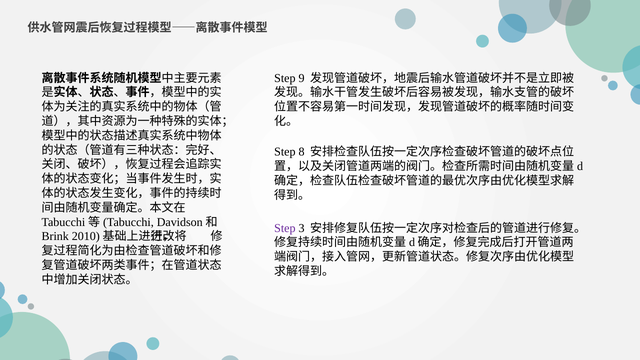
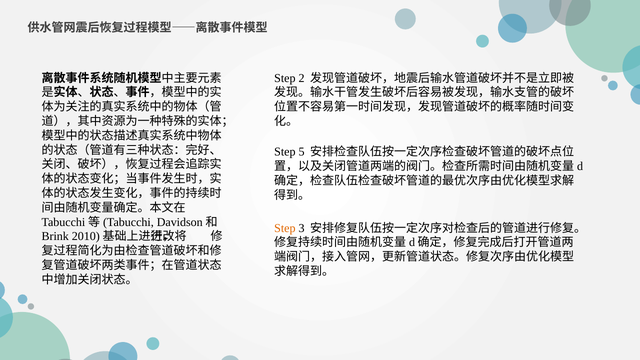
9: 9 -> 2 (302, 78)
8: 8 -> 5 (302, 152)
Step colour: purple -> orange (285, 228)
